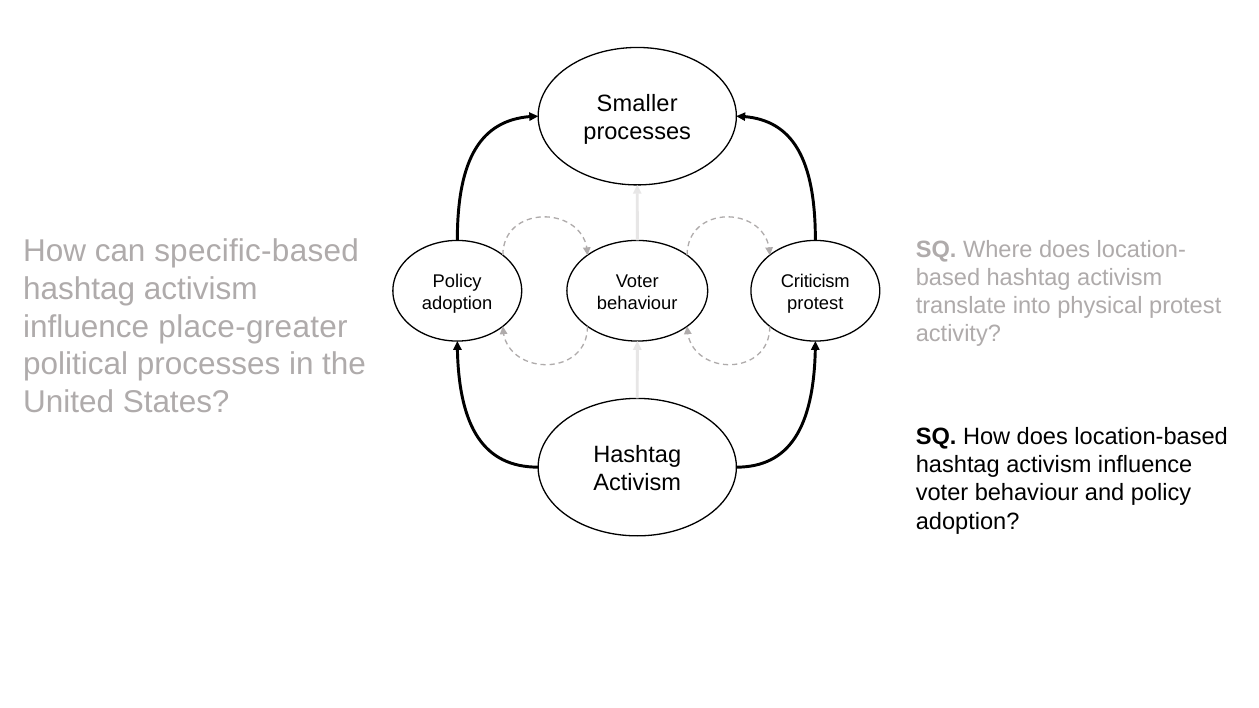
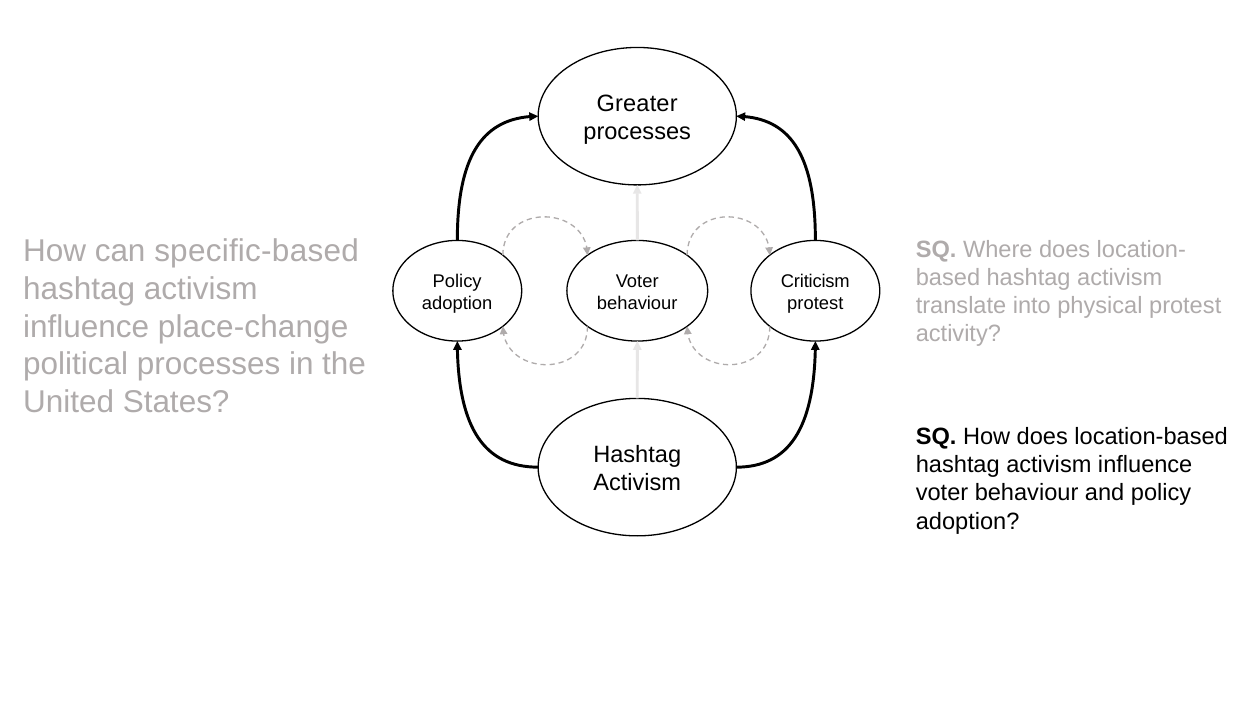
Smaller: Smaller -> Greater (637, 104)
place-greater: place-greater -> place-change (253, 327)
